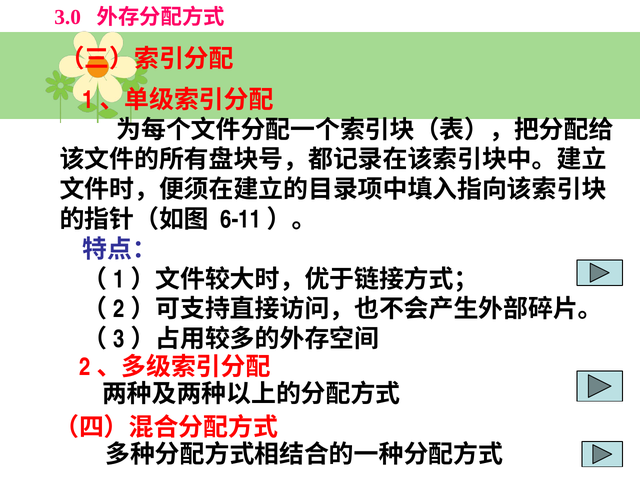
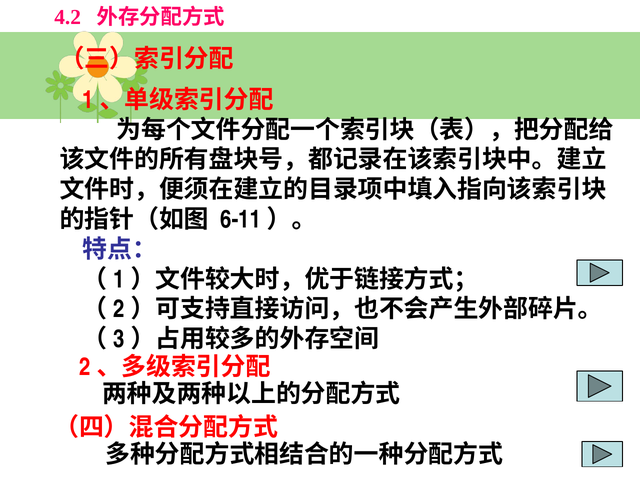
3.0: 3.0 -> 4.2 (68, 17)
